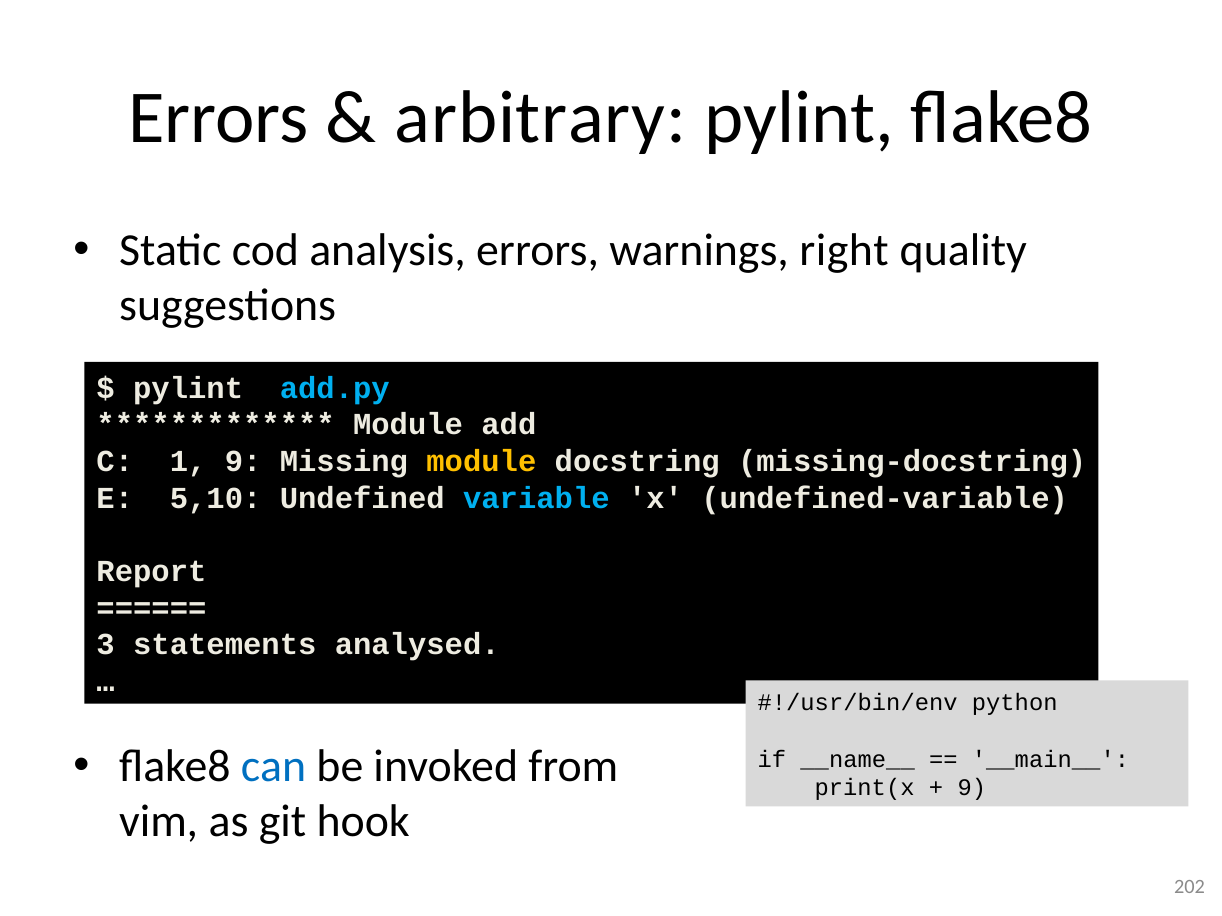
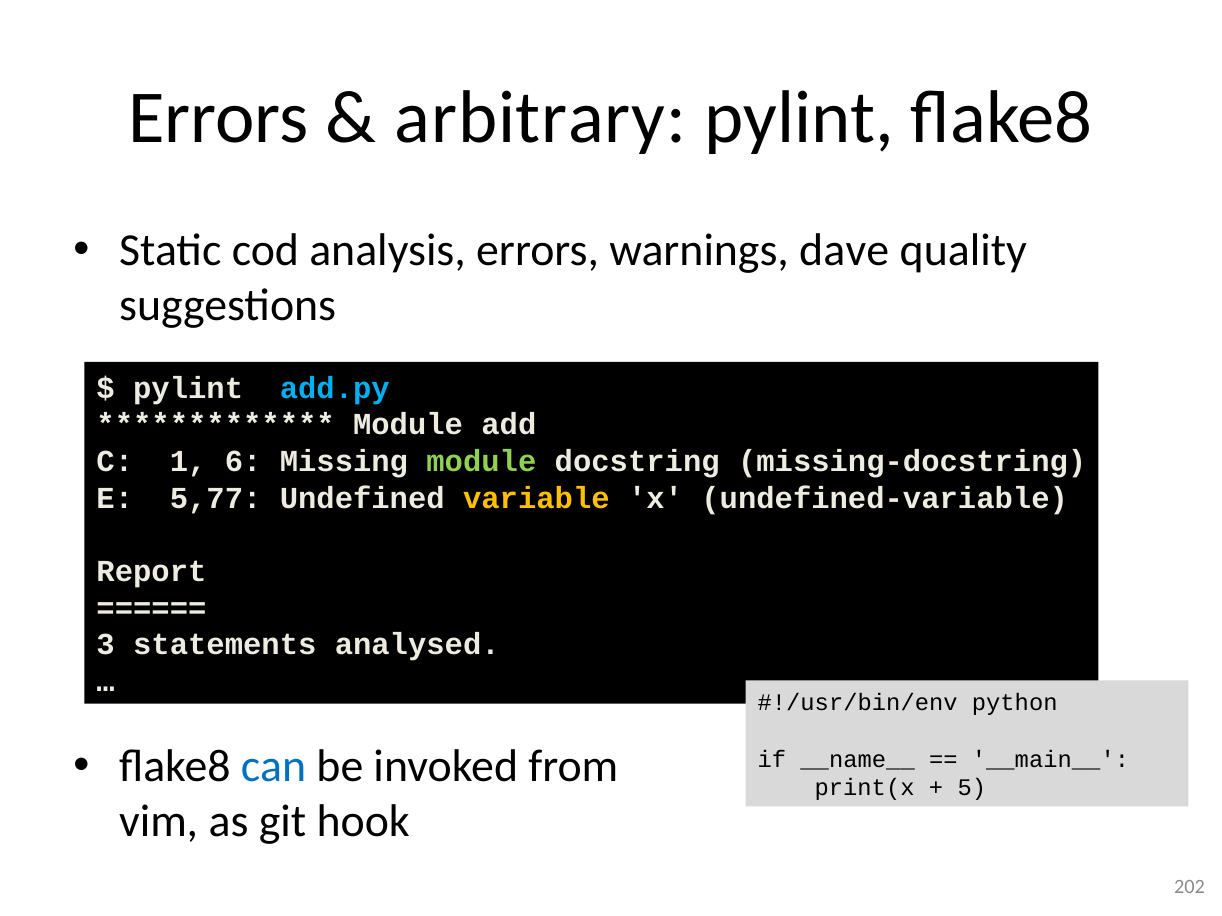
right: right -> dave (844, 251)
1 9: 9 -> 6 (243, 462)
module colour: yellow -> light green (481, 462)
5,10: 5,10 -> 5,77 (216, 498)
variable colour: light blue -> yellow (536, 498)
9: 9 -> 5 (972, 788)
